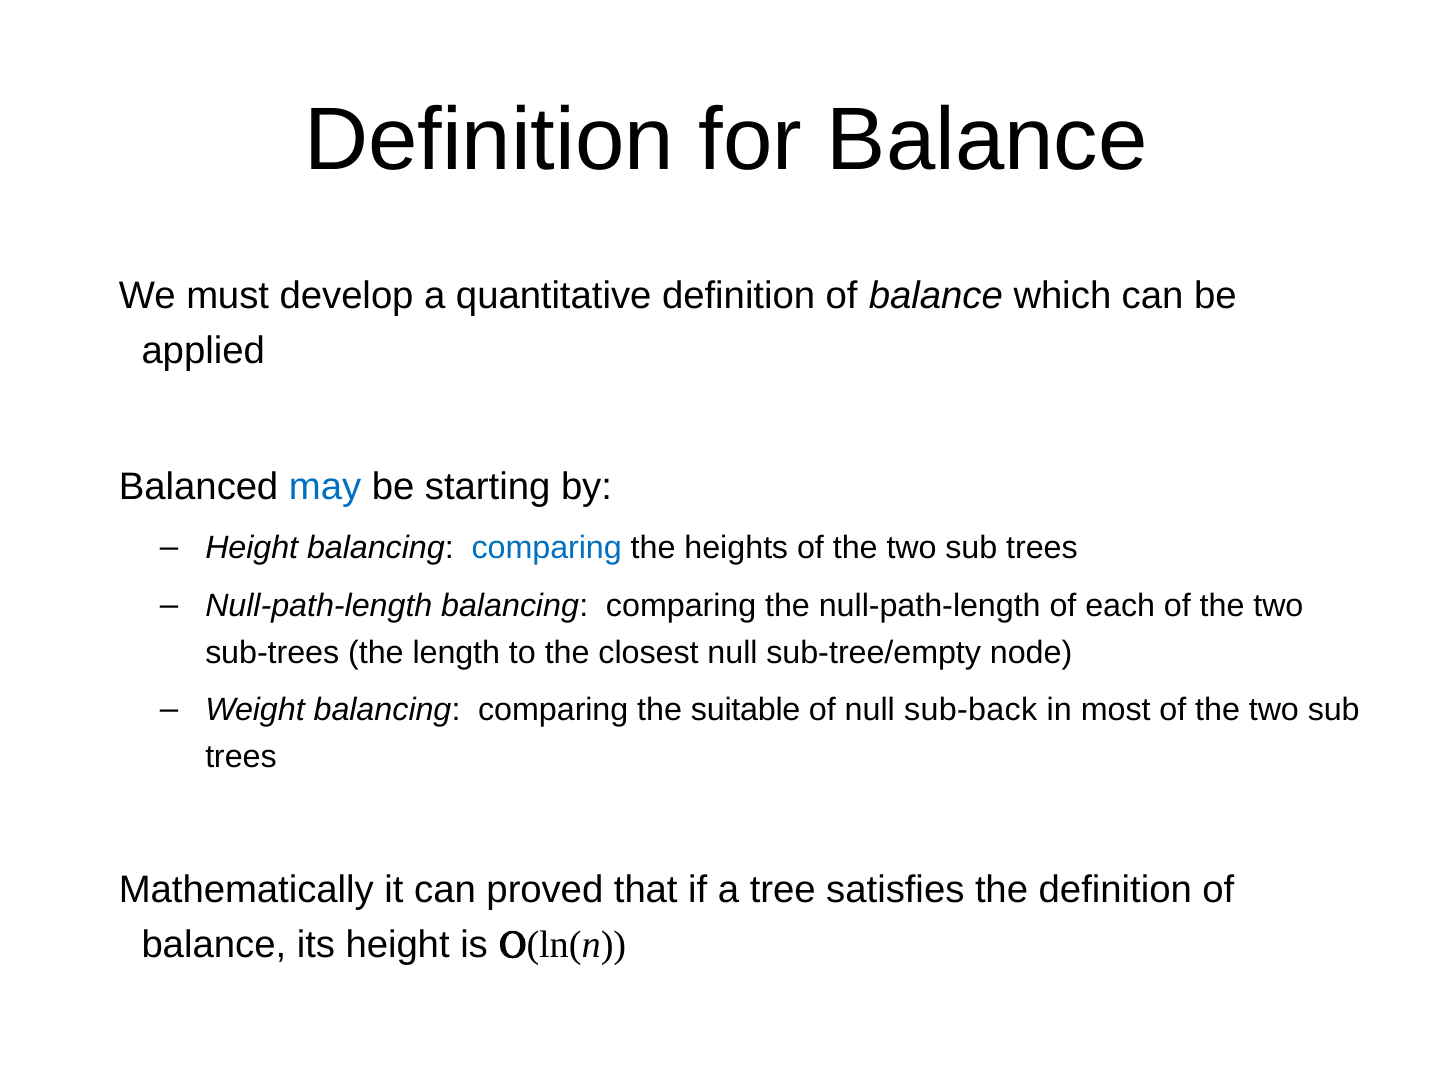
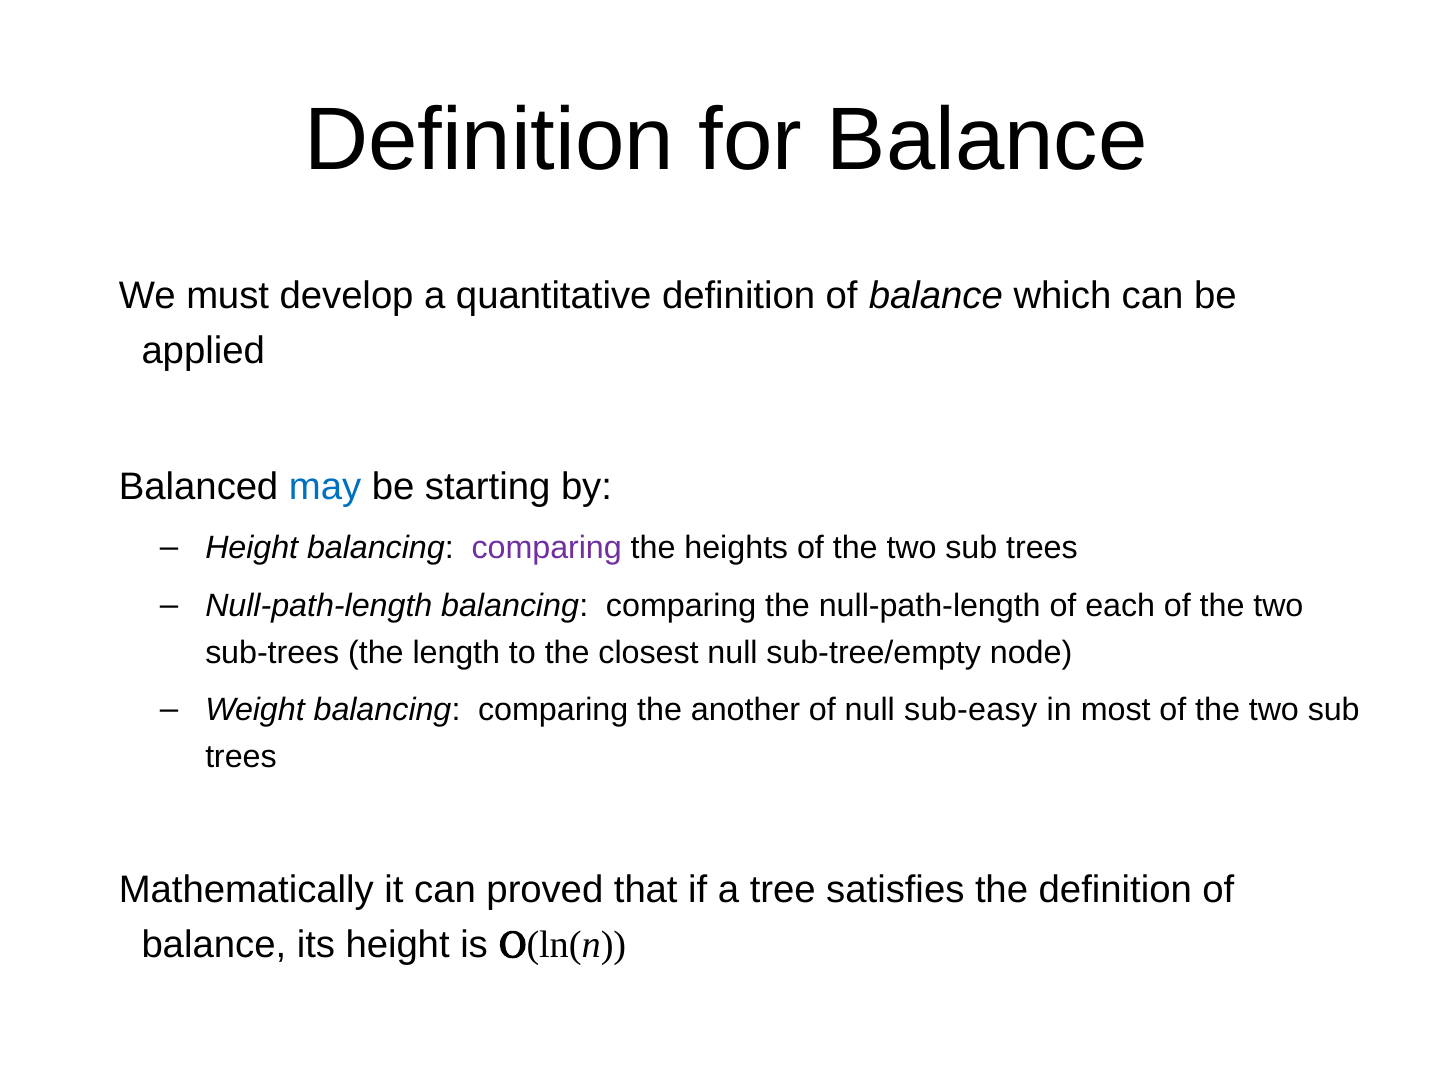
comparing colour: blue -> purple (547, 549)
suitable: suitable -> another (746, 711)
sub-back: sub-back -> sub-easy (971, 711)
